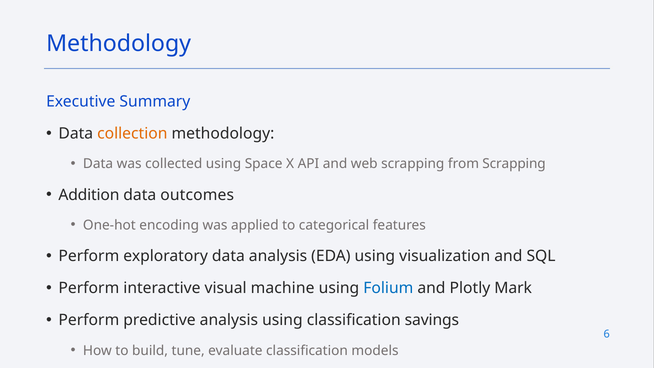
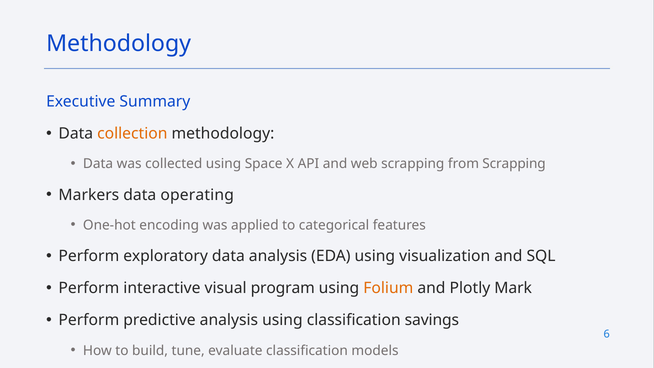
Addition: Addition -> Markers (89, 195)
outcomes: outcomes -> operating (197, 195)
machine: machine -> program (283, 288)
Folium colour: blue -> orange (388, 288)
